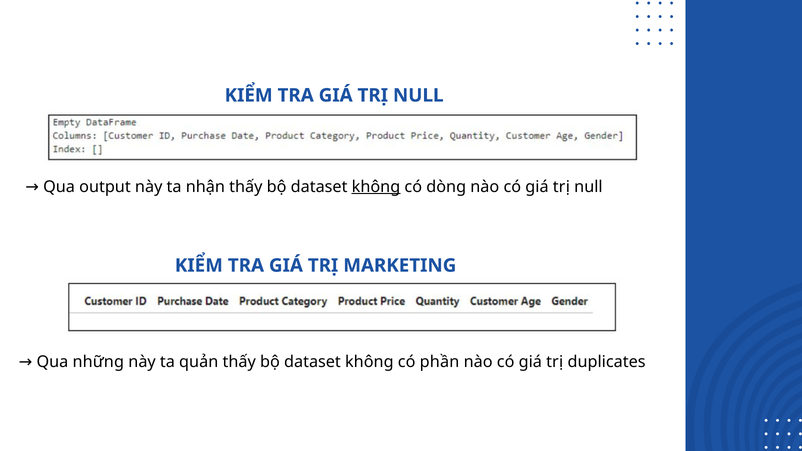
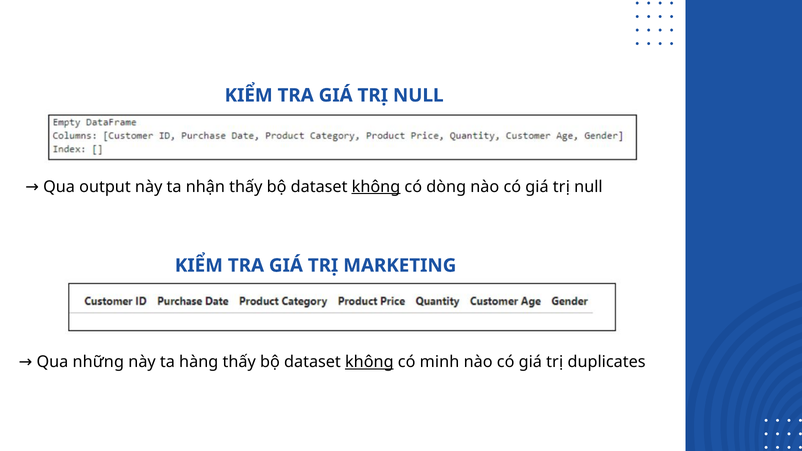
quản: quản -> hàng (199, 362)
không underline: none -> present (369, 362)
phần: phần -> minh (440, 362)
